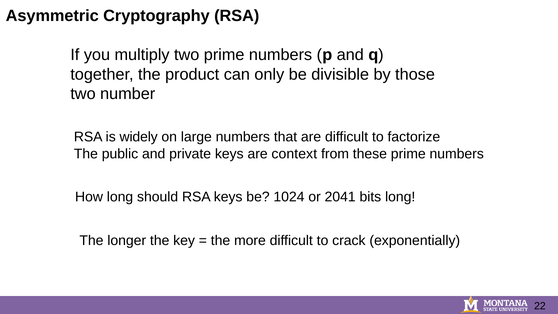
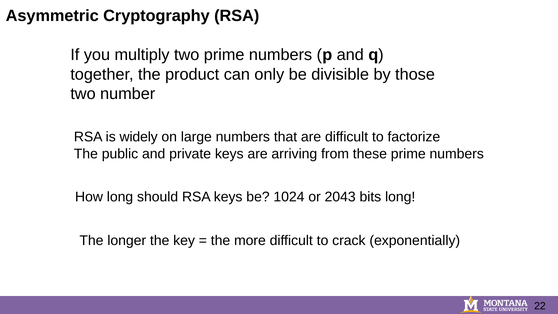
context: context -> arriving (294, 154)
2041: 2041 -> 2043 (340, 197)
